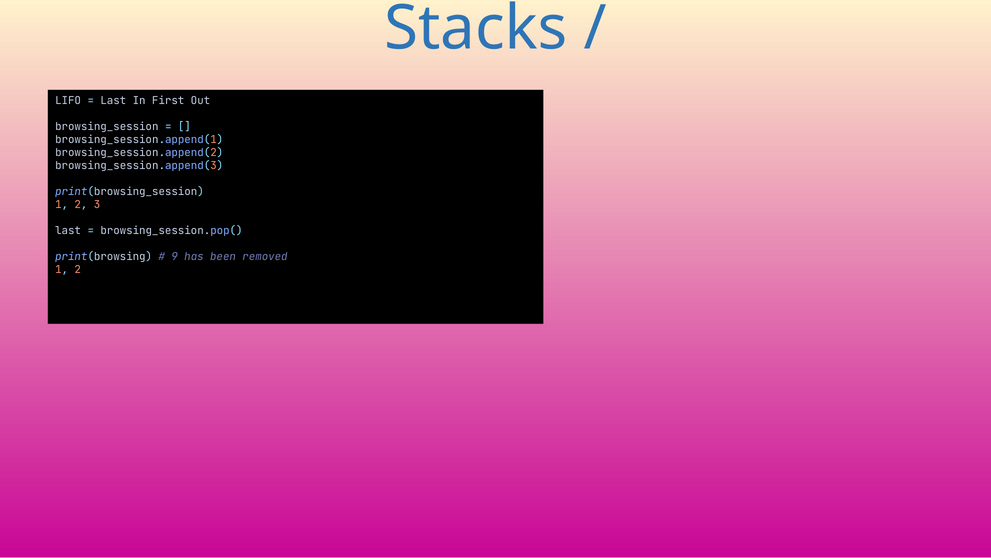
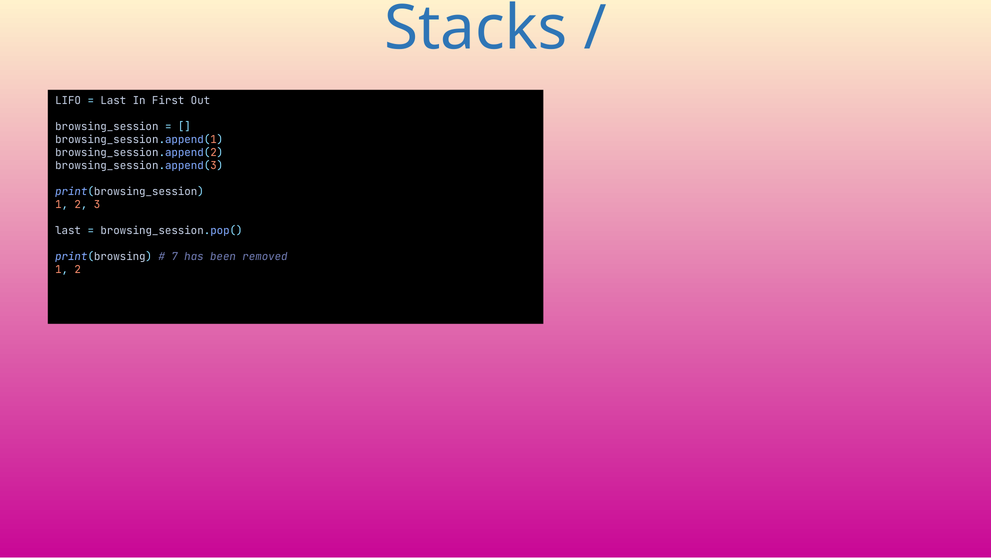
9: 9 -> 7 (175, 257)
